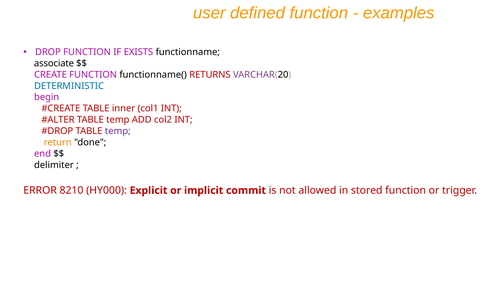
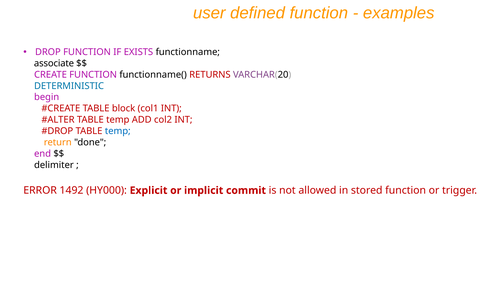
inner: inner -> block (124, 108)
temp colour: purple -> blue (118, 131)
8210: 8210 -> 1492 (72, 190)
